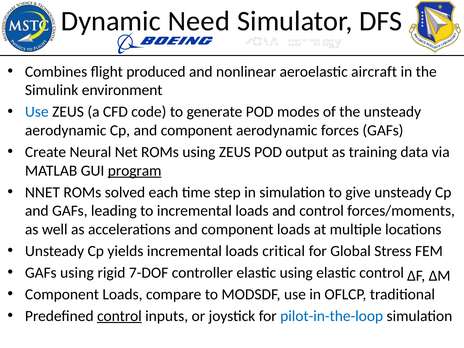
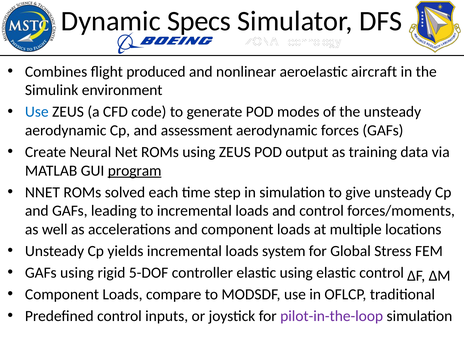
Need: Need -> Specs (199, 21)
Cp and component: component -> assessment (197, 130)
critical: critical -> system (284, 251)
7-DOF: 7-DOF -> 5-DOF (149, 273)
control underline: present -> none (119, 316)
pilot-in-the-loop colour: blue -> purple (332, 316)
